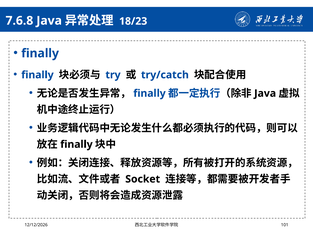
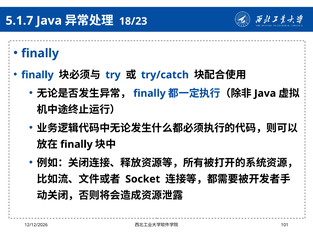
7.6.8: 7.6.8 -> 5.1.7 (19, 21)
